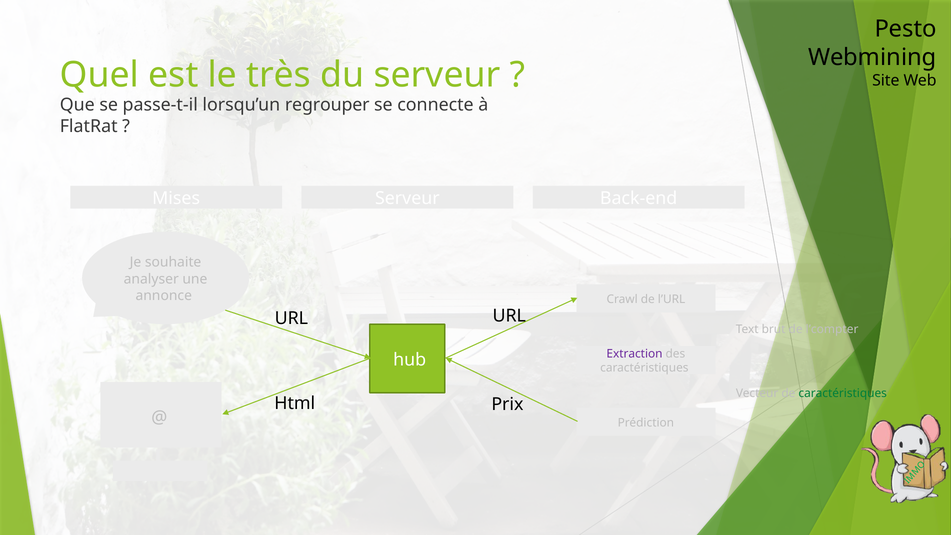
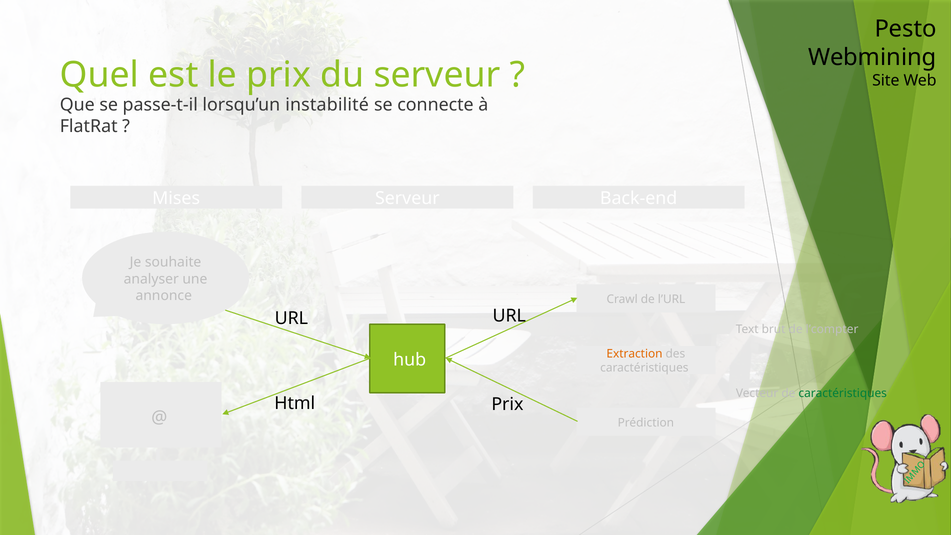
le très: très -> prix (279, 75)
regrouper: regrouper -> instabilité (327, 105)
Extraction colour: purple -> orange (635, 354)
